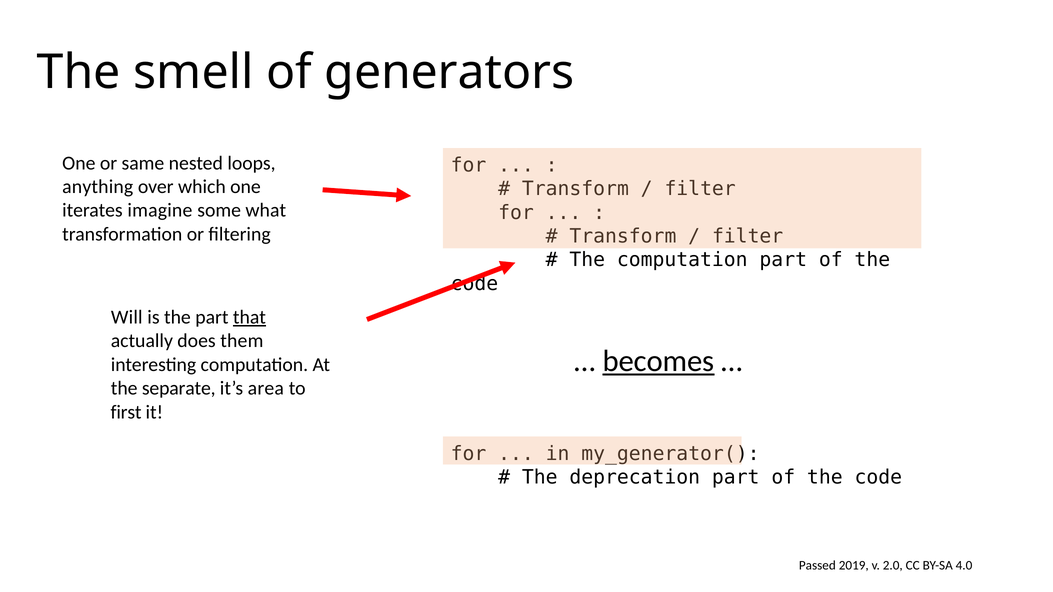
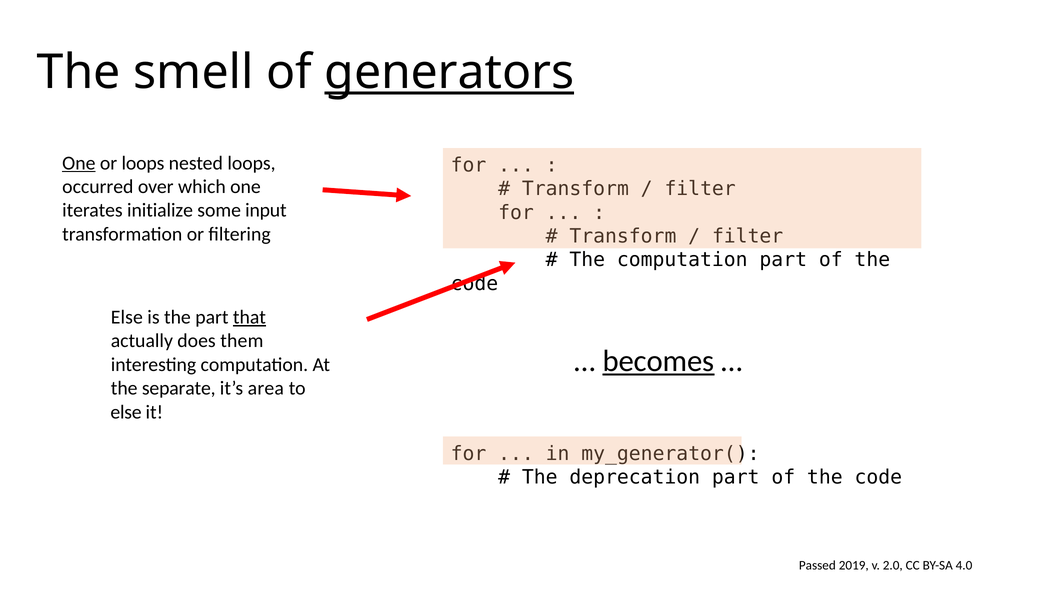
generators underline: none -> present (449, 72)
One underline: none -> present (79, 163)
or same: same -> loops (143, 163)
anything: anything -> occurred (98, 187)
imagine: imagine -> initialize (160, 210)
what: what -> input (266, 210)
Will: Will -> Else (127, 317)
first: first -> else (126, 412)
